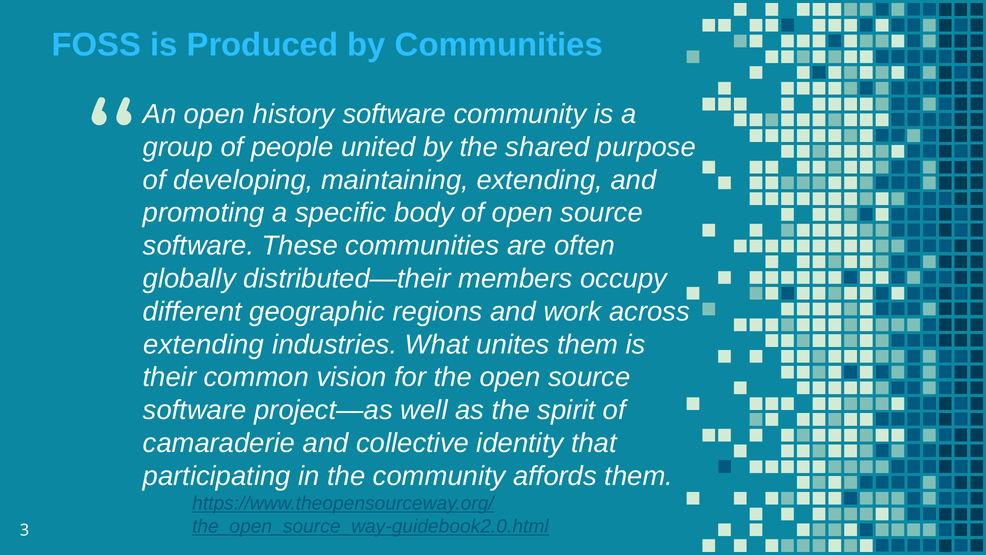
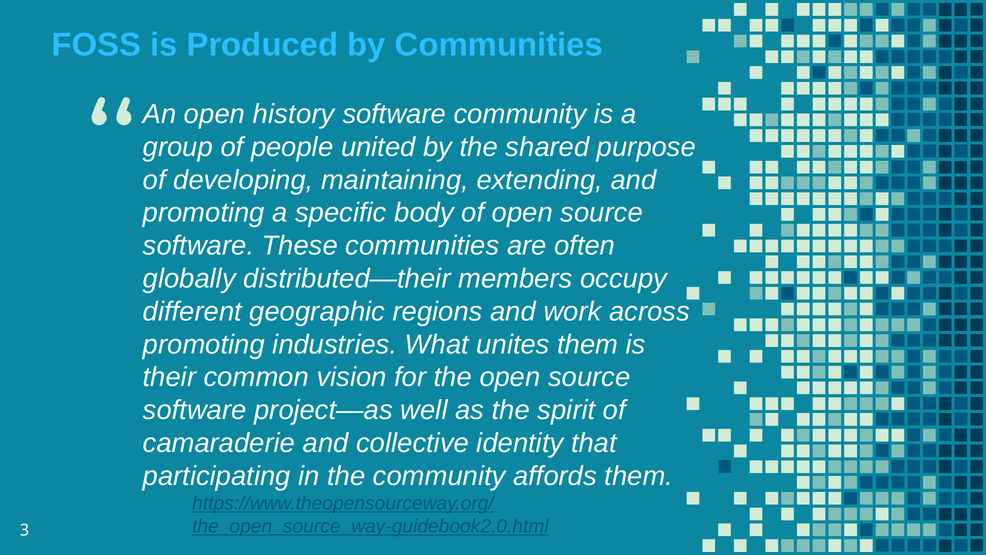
extending: extending -> promoting (204, 344)
